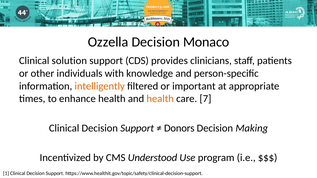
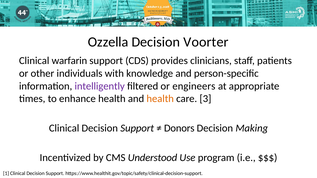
Monaco: Monaco -> Voorter (206, 42)
solution: solution -> warfarin (69, 61)
intelligently colour: orange -> purple (100, 86)
important: important -> engineers (194, 86)
7: 7 -> 3 (205, 99)
